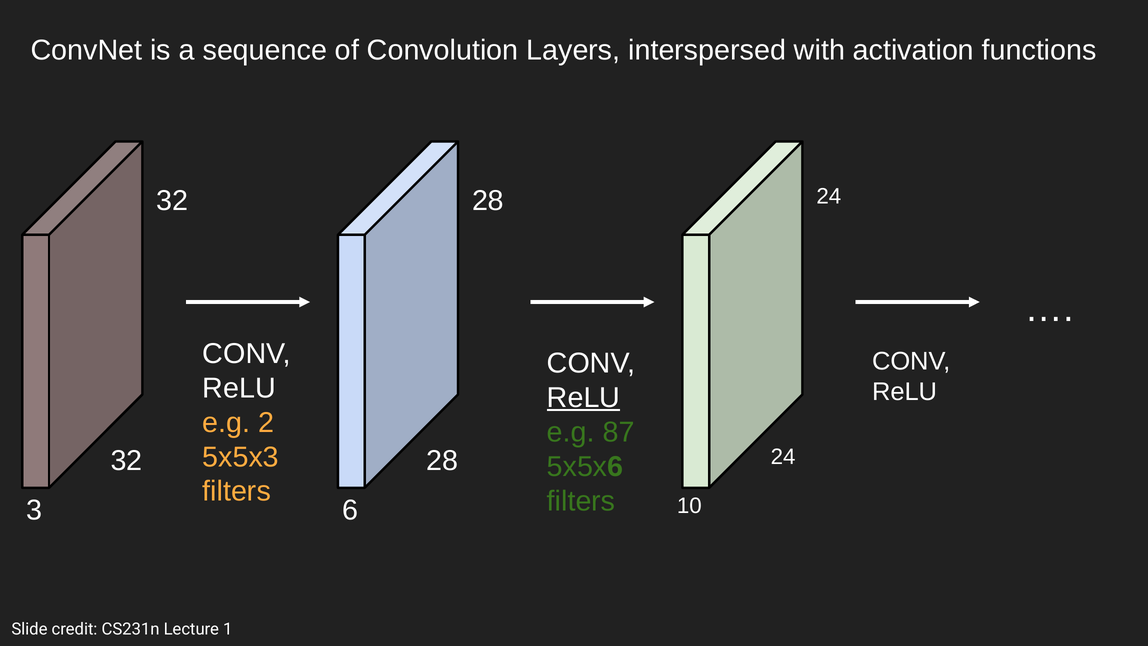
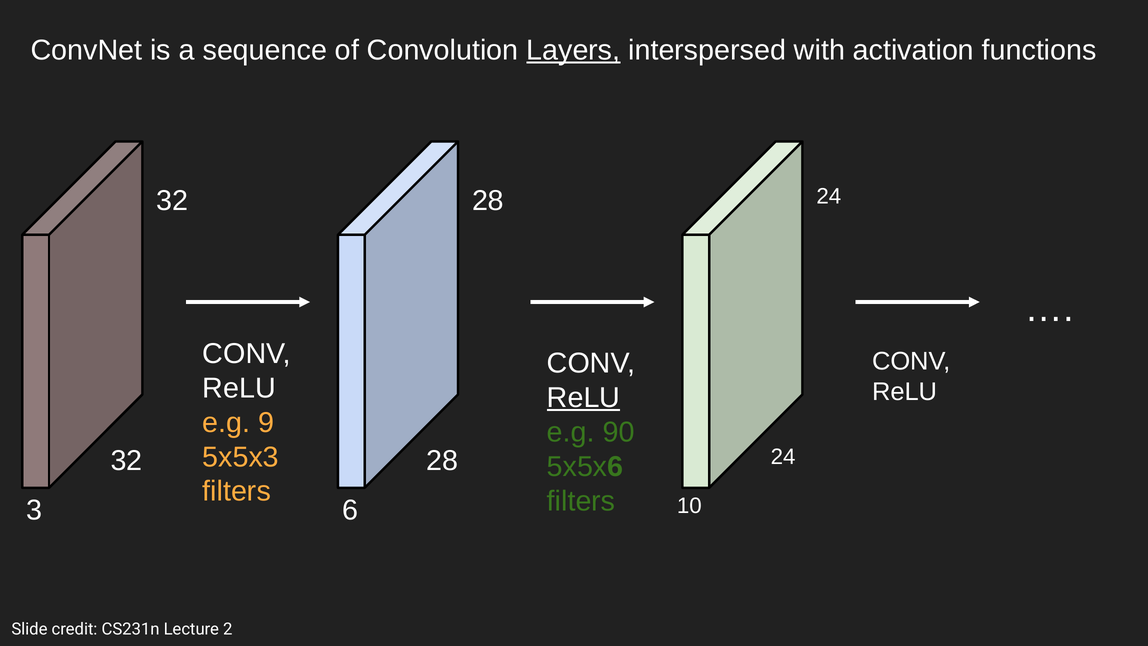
Layers underline: none -> present (573, 50)
2: 2 -> 9 (266, 422)
87: 87 -> 90 (618, 432)
1: 1 -> 2 (228, 629)
